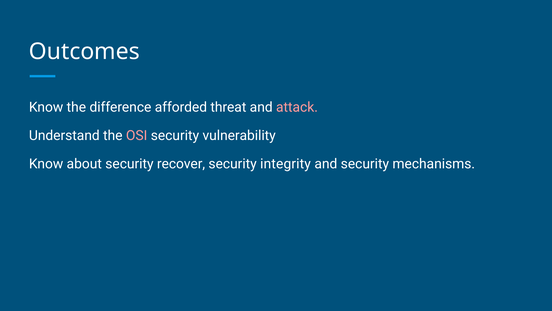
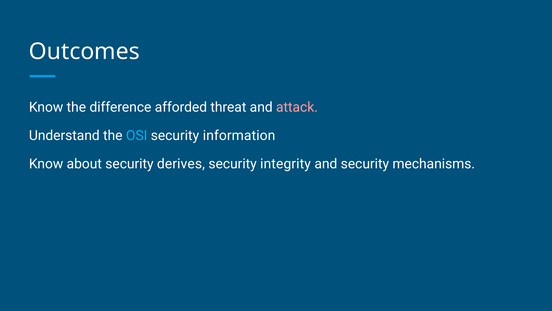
OSI colour: pink -> light blue (137, 135)
vulnerability: vulnerability -> information (239, 135)
recover: recover -> derives (181, 164)
